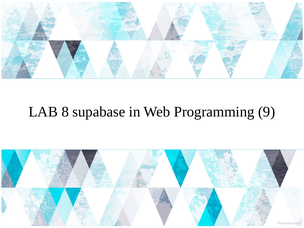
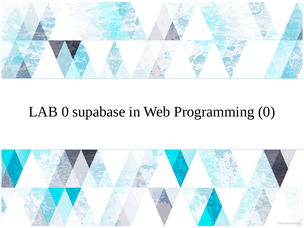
LAB 8: 8 -> 0 (65, 112)
Programming 9: 9 -> 0 (267, 112)
